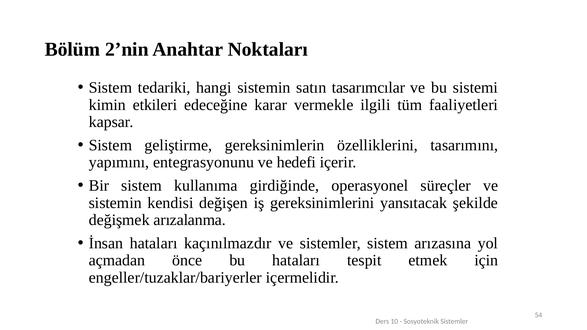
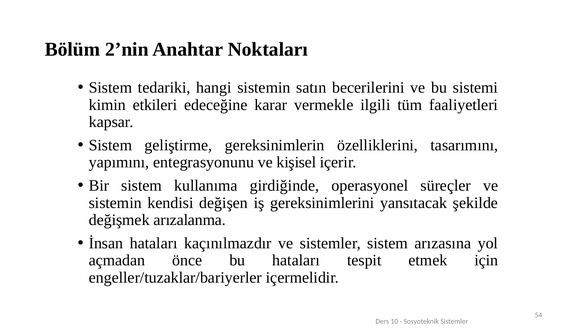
tasarımcılar: tasarımcılar -> becerilerini (368, 88)
hedefi: hedefi -> kişisel (296, 162)
